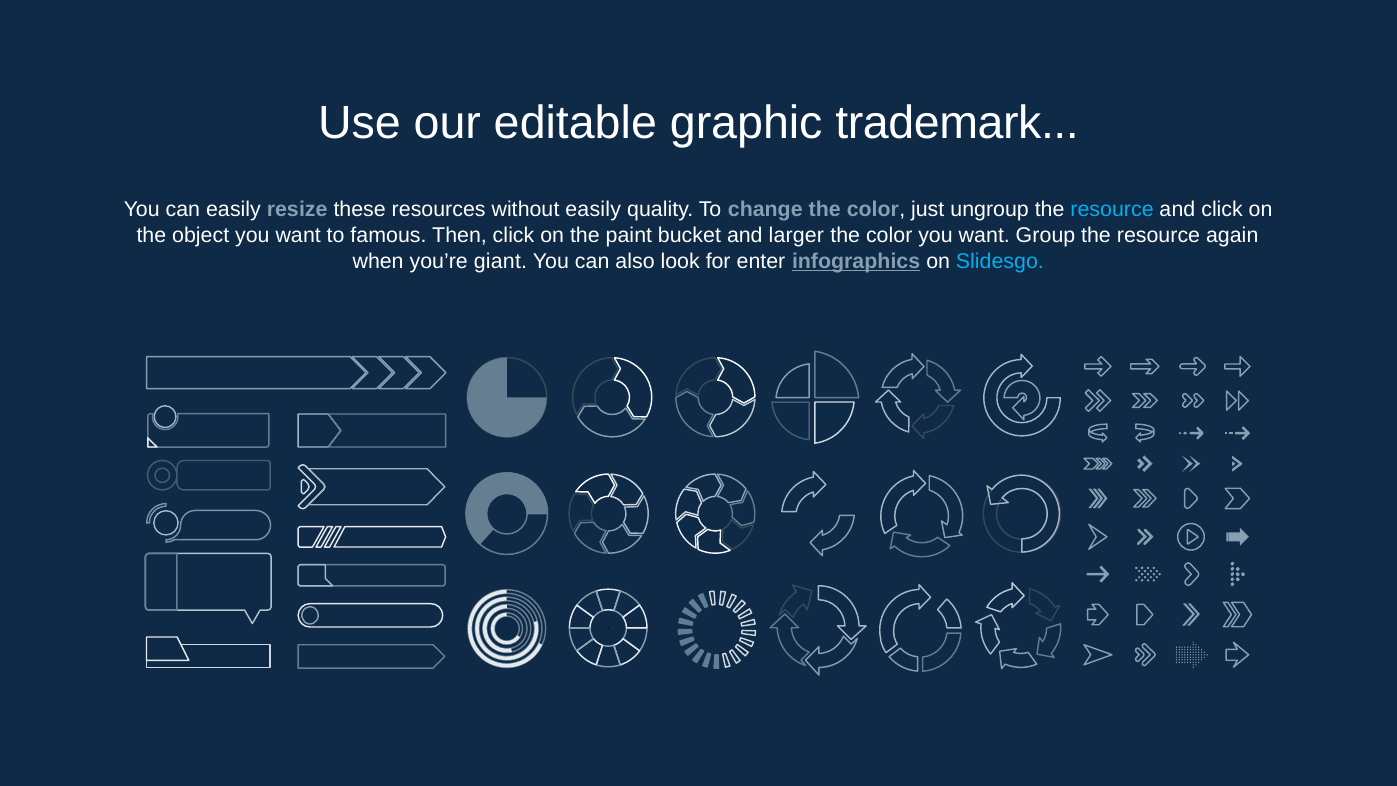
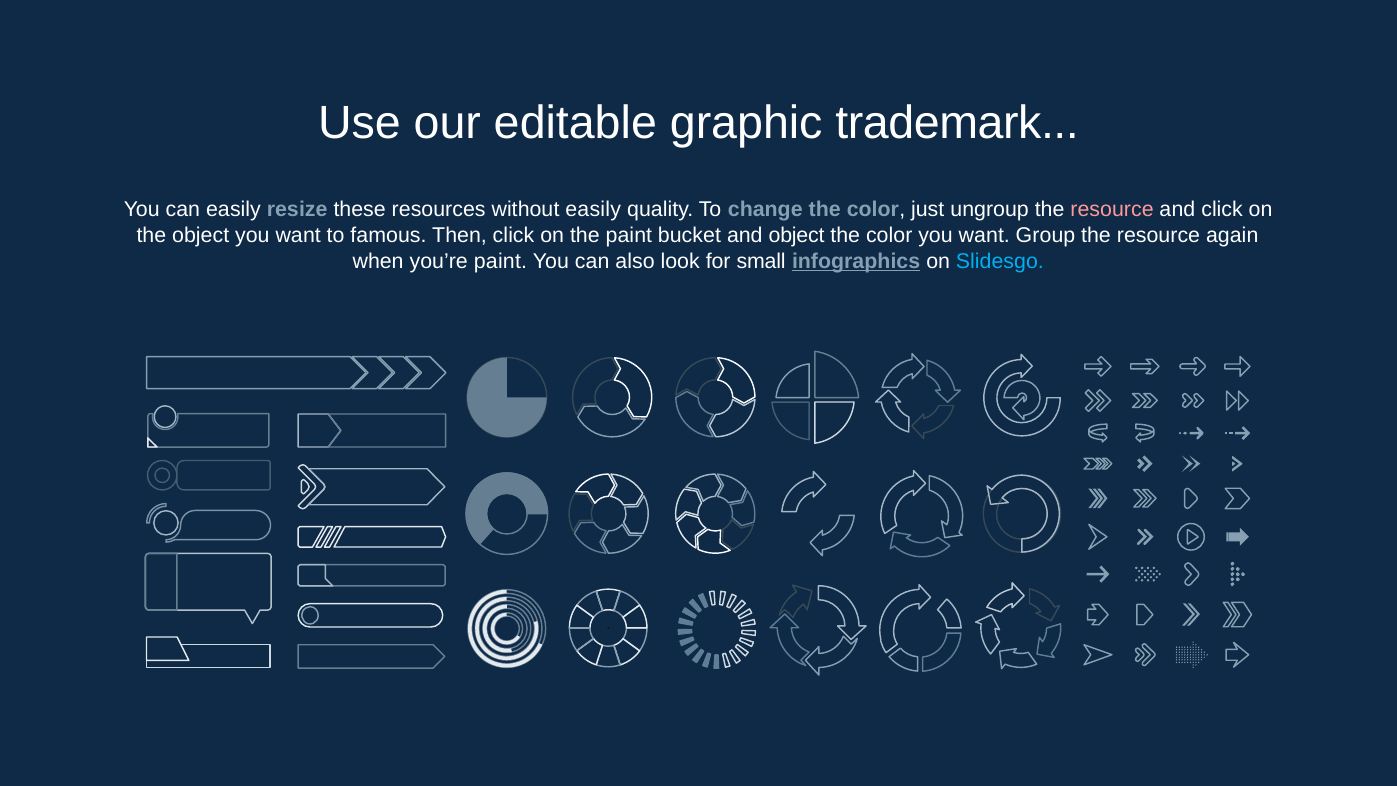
resource colour: light blue -> pink (1112, 210)
and larger: larger -> object (797, 235)
you’re giant: giant -> paint (500, 261)
enter: enter -> small (761, 261)
